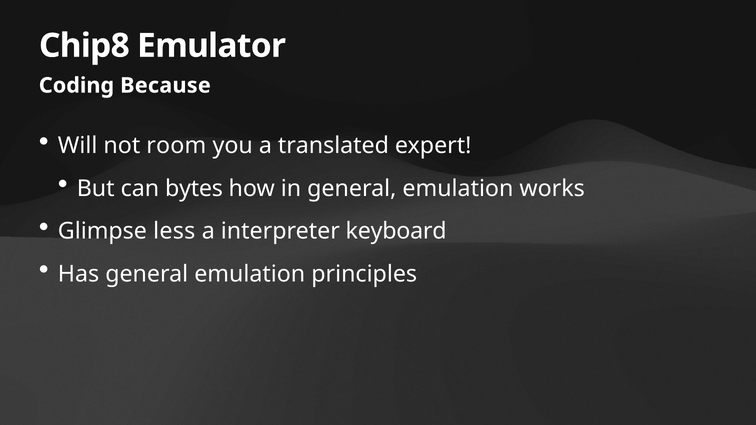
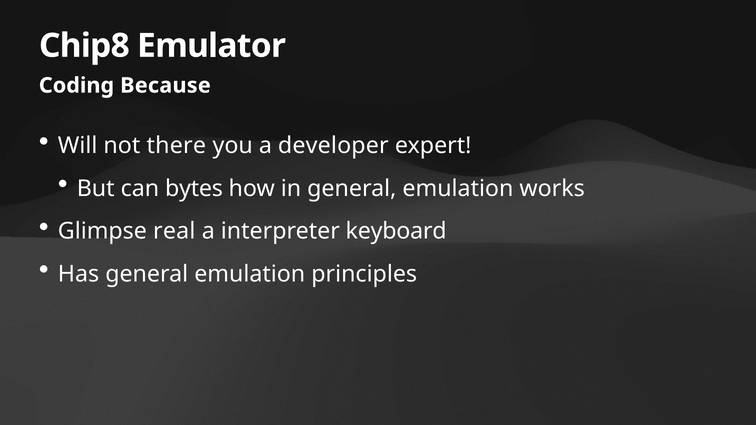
room: room -> there (176, 146)
translated: translated -> developer (333, 146)
less: less -> real (174, 231)
